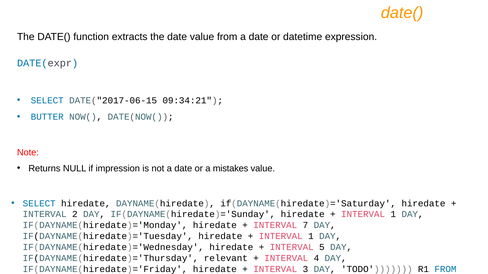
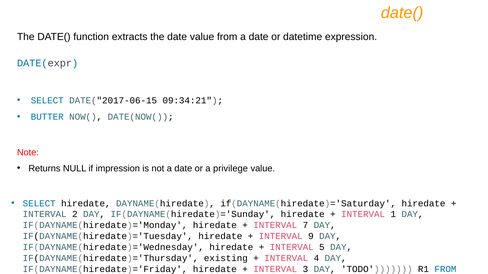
mistakes: mistakes -> privilege (231, 169)
1: 1 -> 9 (311, 237)
relevant: relevant -> existing (226, 259)
